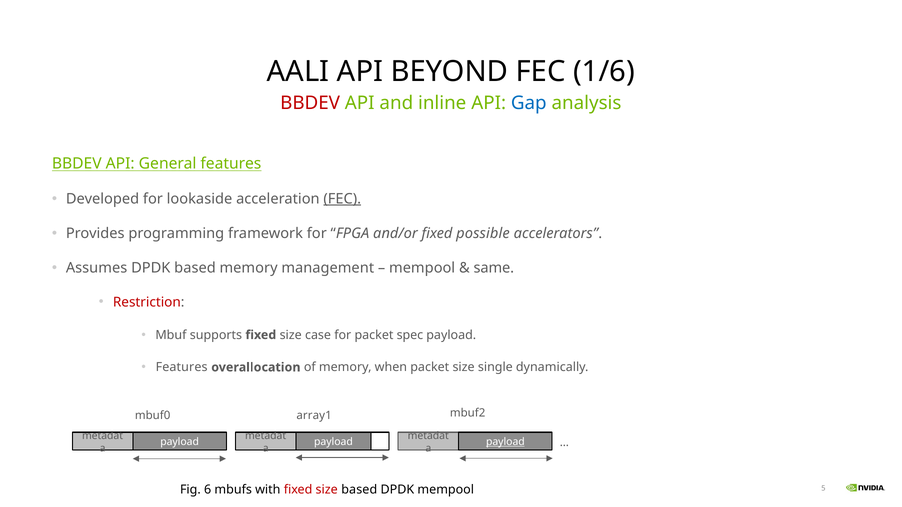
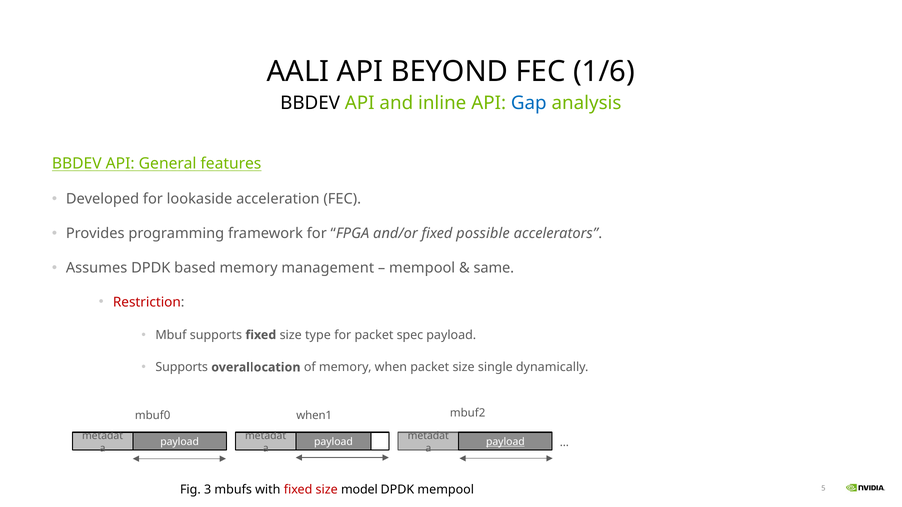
BBDEV colour: red -> black (310, 103)
FEC underline: present -> none (342, 199)
case: case -> type (318, 335)
Features: Features -> Supports (182, 368)
array1: array1 -> when1 (314, 416)
6: 6 -> 3 (208, 490)
size based: based -> model (359, 490)
